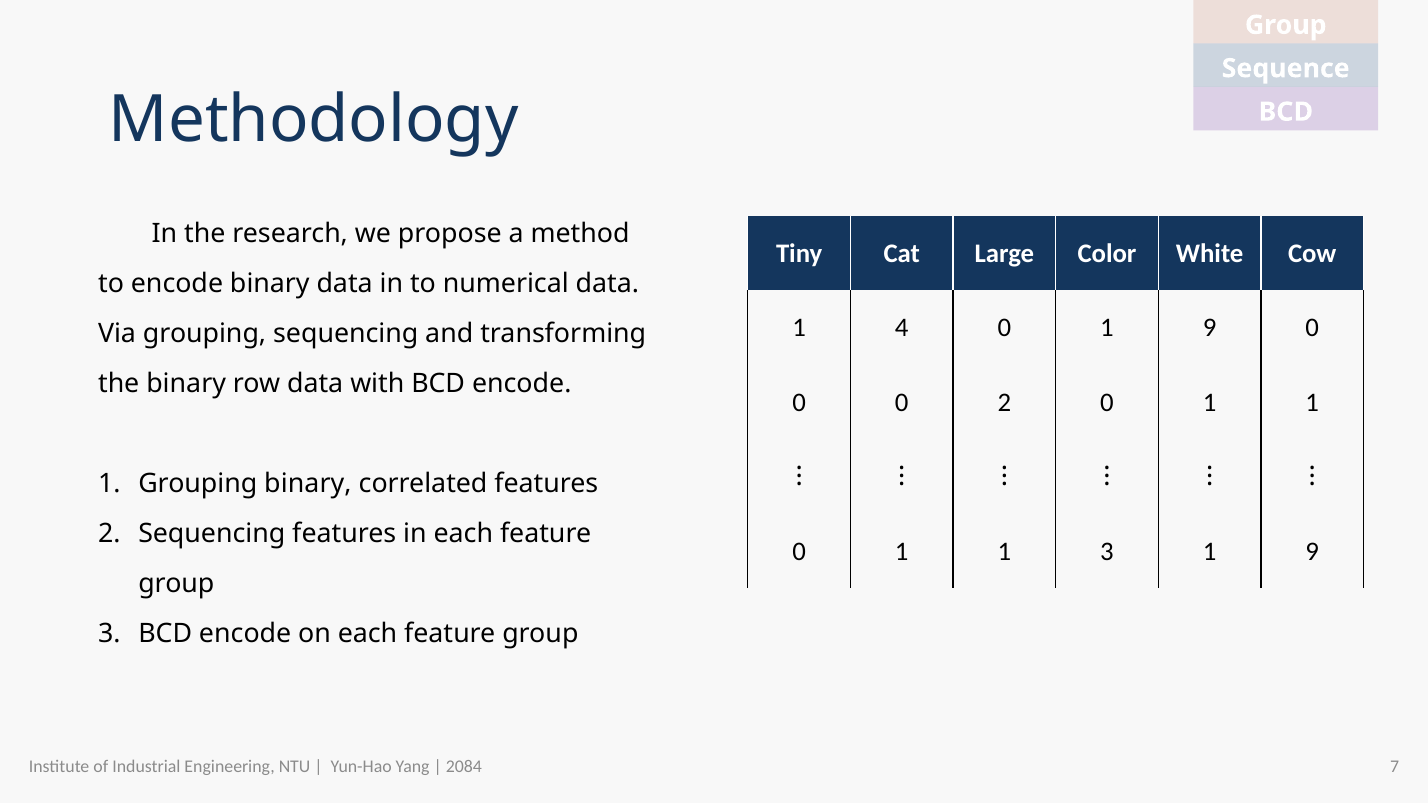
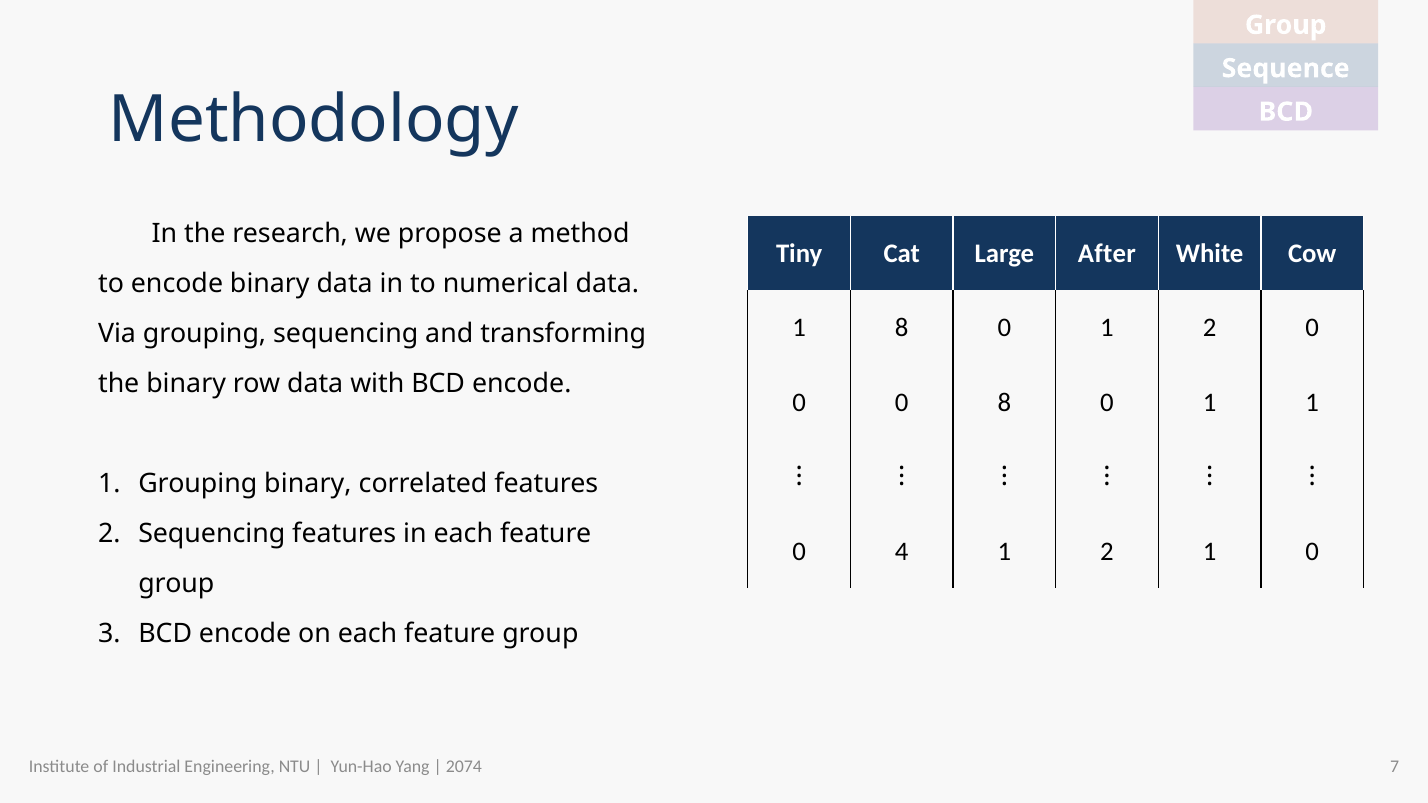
Color: Color -> After (1107, 254)
1 4: 4 -> 8 (902, 328)
0 1 9: 9 -> 2 (1210, 328)
0 2: 2 -> 8 (1004, 403)
1: 1 -> 4 (902, 552)
3: 3 -> 2 (1107, 552)
9: 9 -> 0 (1312, 552)
2084: 2084 -> 2074 (464, 767)
